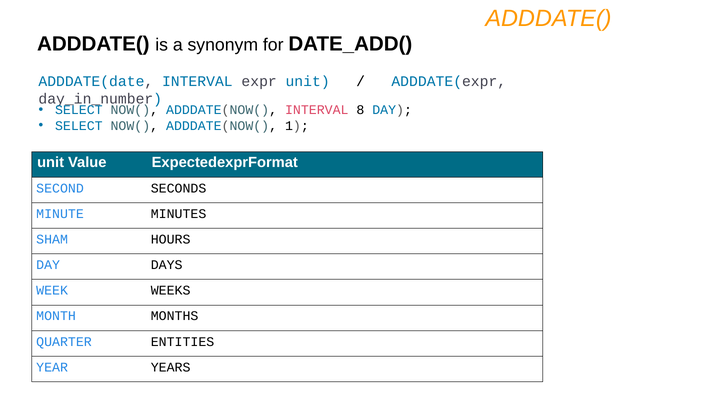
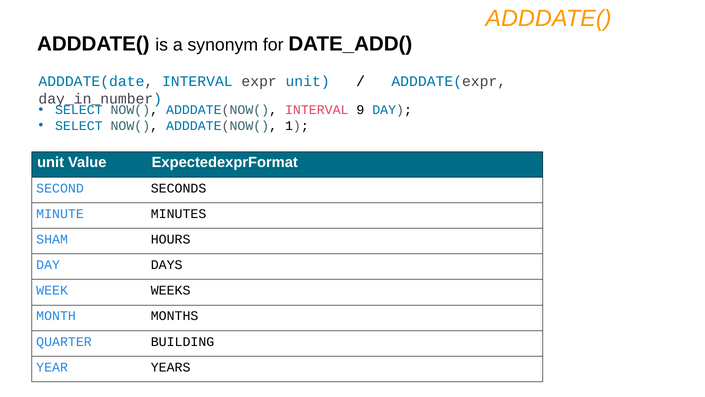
8: 8 -> 9 (360, 110)
ENTITIES: ENTITIES -> BUILDING (183, 341)
